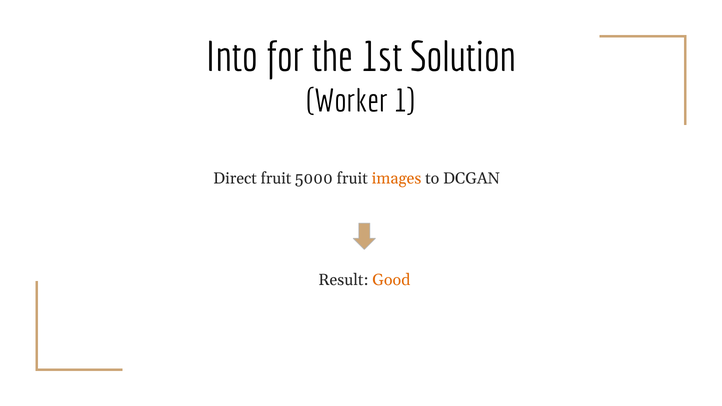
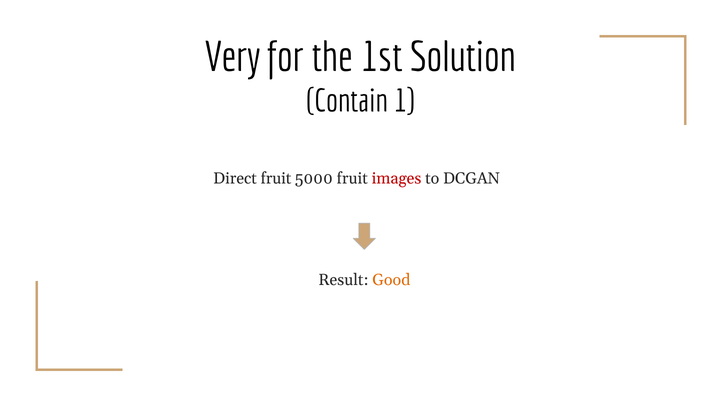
Into: Into -> Very (233, 58)
Worker: Worker -> Contain (347, 101)
images colour: orange -> red (397, 178)
